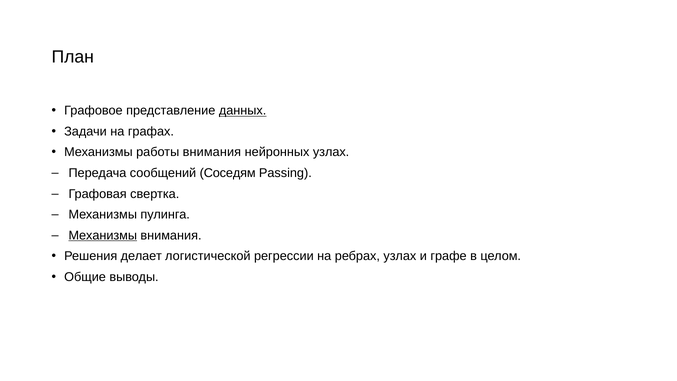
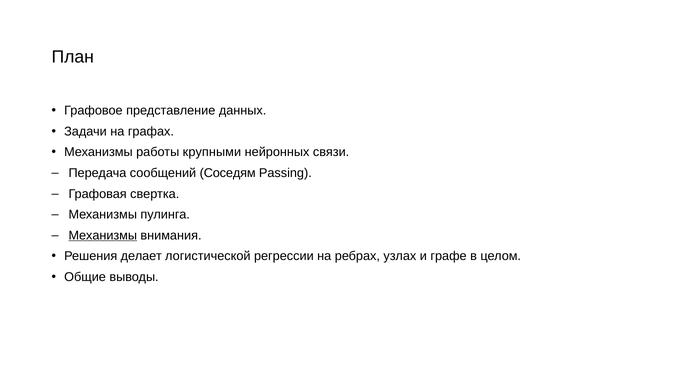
данных underline: present -> none (243, 111)
работы внимания: внимания -> крупными (212, 152)
нейронных узлах: узлах -> связи (331, 152)
